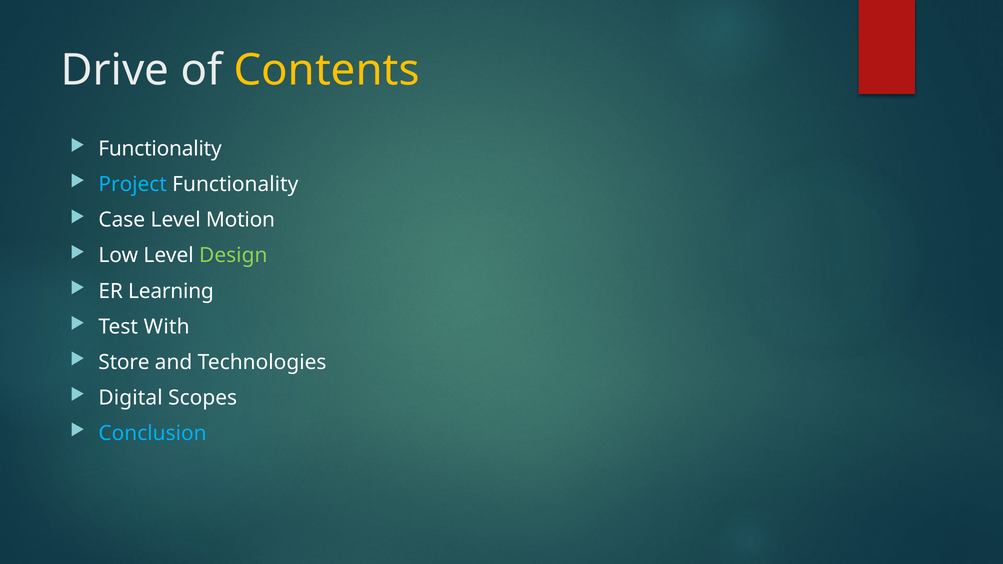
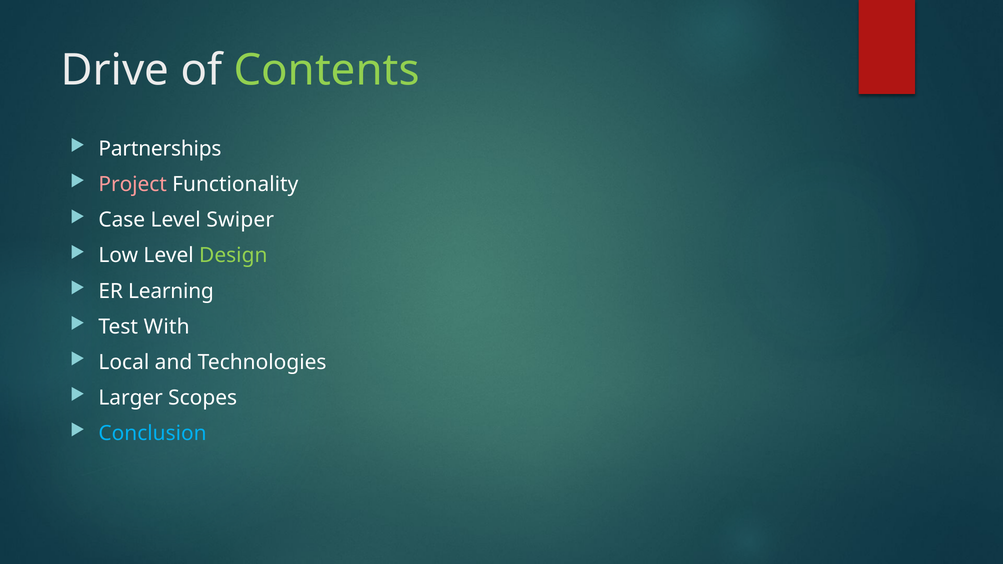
Contents colour: yellow -> light green (327, 70)
Functionality: Functionality -> Partnerships (160, 149)
Project colour: light blue -> pink (133, 185)
Motion: Motion -> Swiper (240, 220)
Store: Store -> Local (124, 362)
Digital: Digital -> Larger (131, 398)
